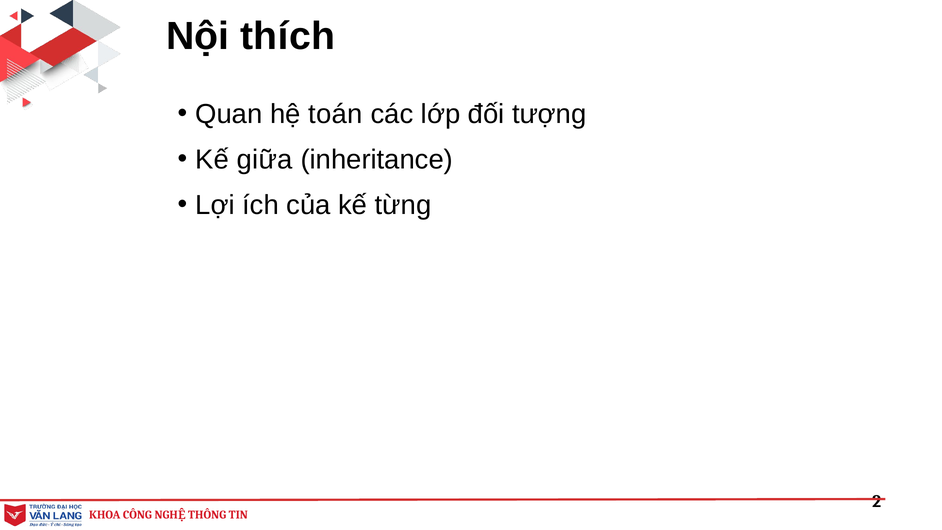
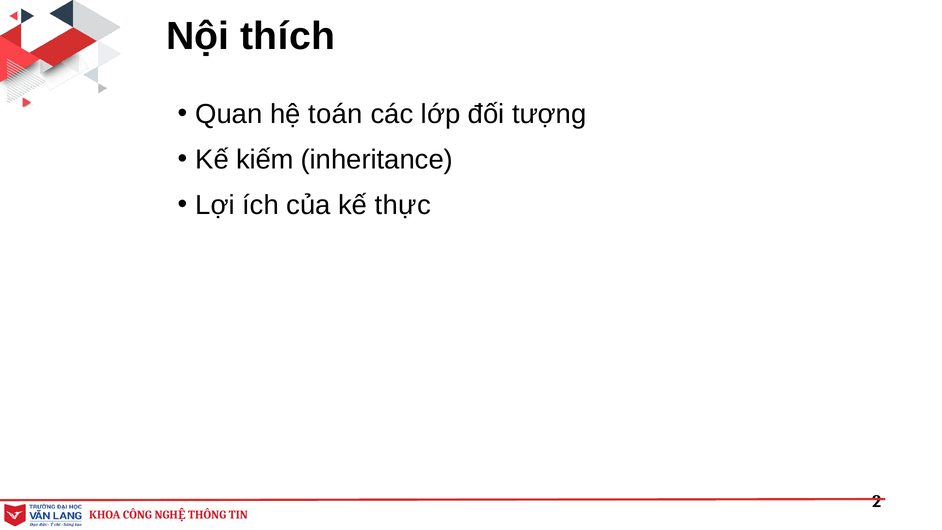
giữa: giữa -> kiếm (265, 160)
từng: từng -> thực (403, 205)
